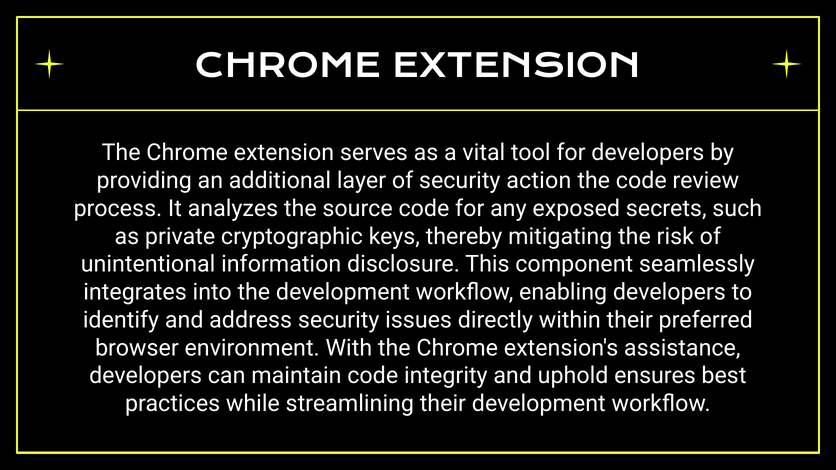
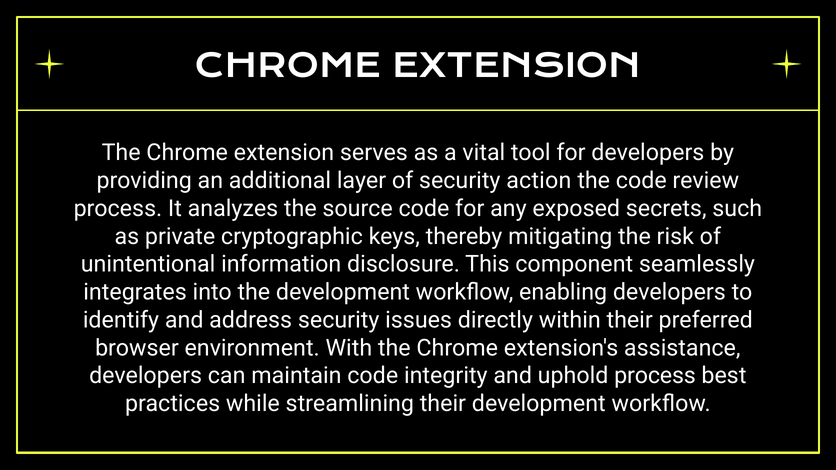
uphold ensures: ensures -> process (655, 376)
